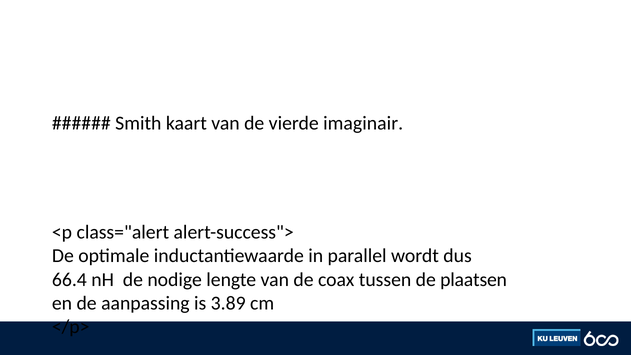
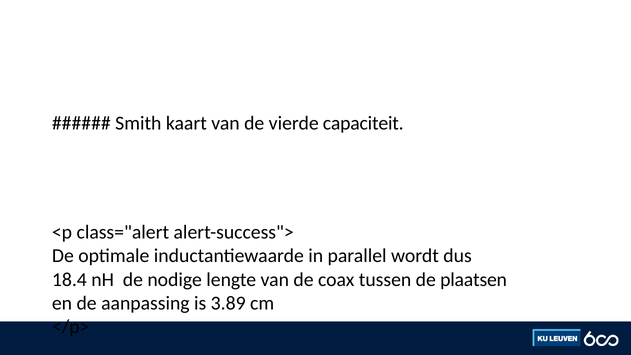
imaginair: imaginair -> capaciteit (363, 123)
66.4: 66.4 -> 18.4 (69, 280)
